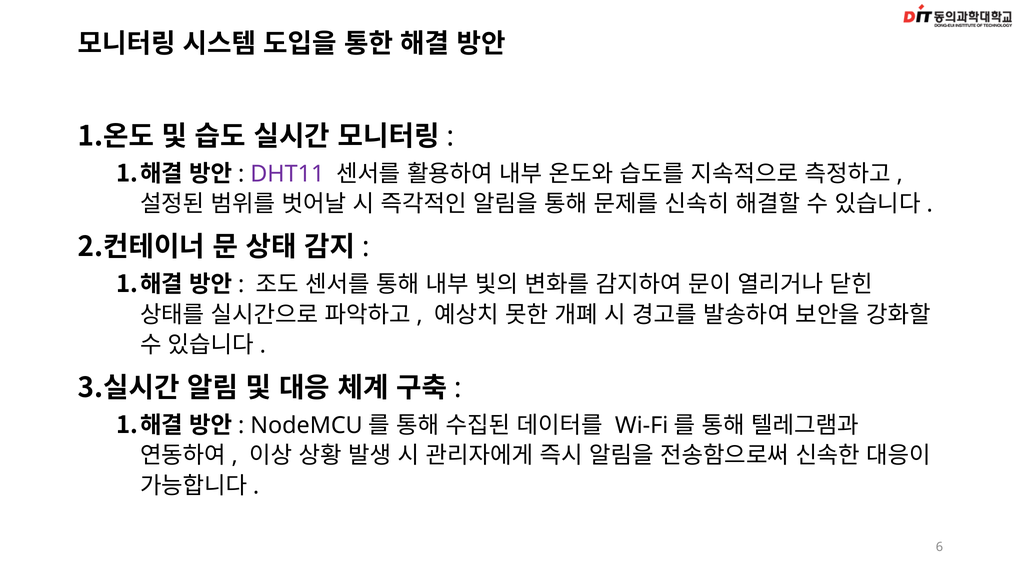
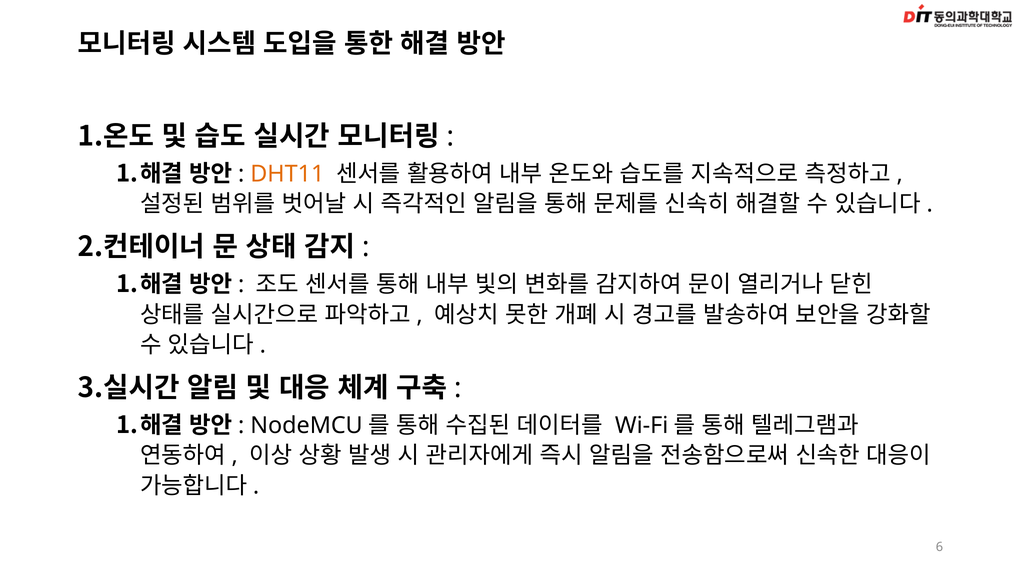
DHT11 colour: purple -> orange (287, 174)
